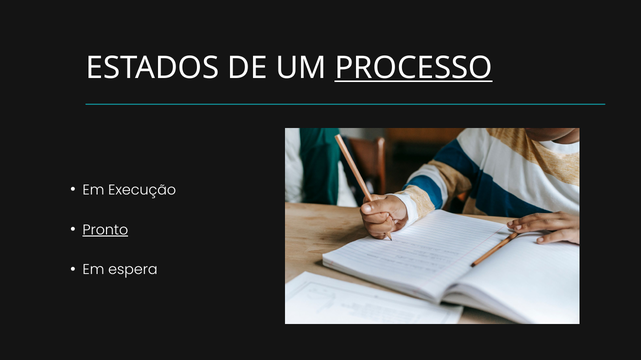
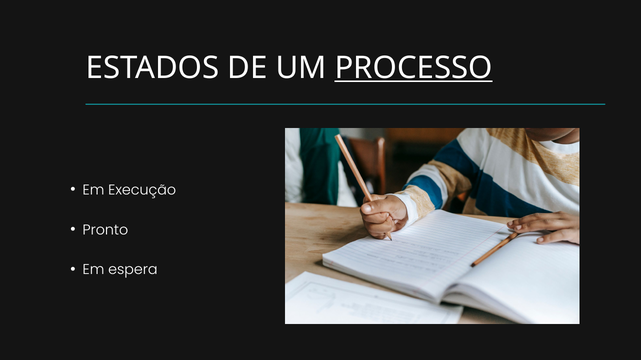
Pronto underline: present -> none (105, 230)
